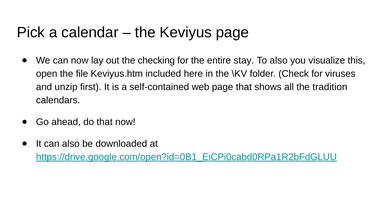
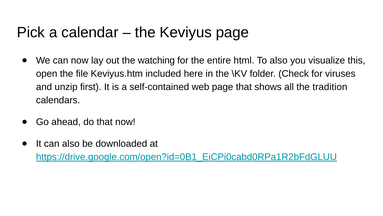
checking: checking -> watching (156, 60)
stay: stay -> html (244, 60)
